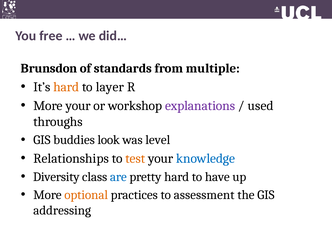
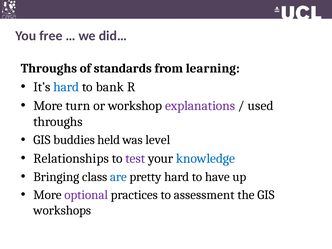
Brunsdon: Brunsdon -> Throughs (49, 68)
multiple: multiple -> learning (213, 68)
hard colour: orange -> blue (66, 87)
layer: layer -> bank (110, 87)
More your: your -> turn (78, 106)
look: look -> held (109, 140)
test colour: orange -> purple (135, 158)
Diversity: Diversity -> Bringing (56, 177)
optional colour: orange -> purple (86, 195)
addressing: addressing -> workshops (62, 210)
